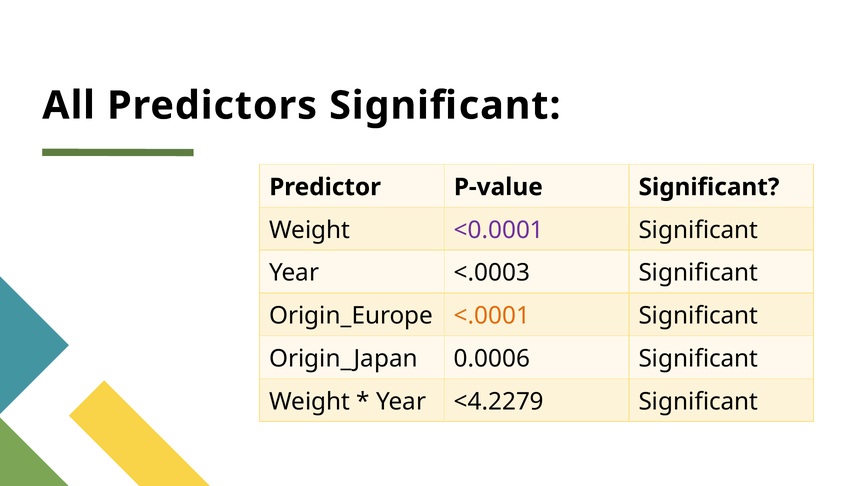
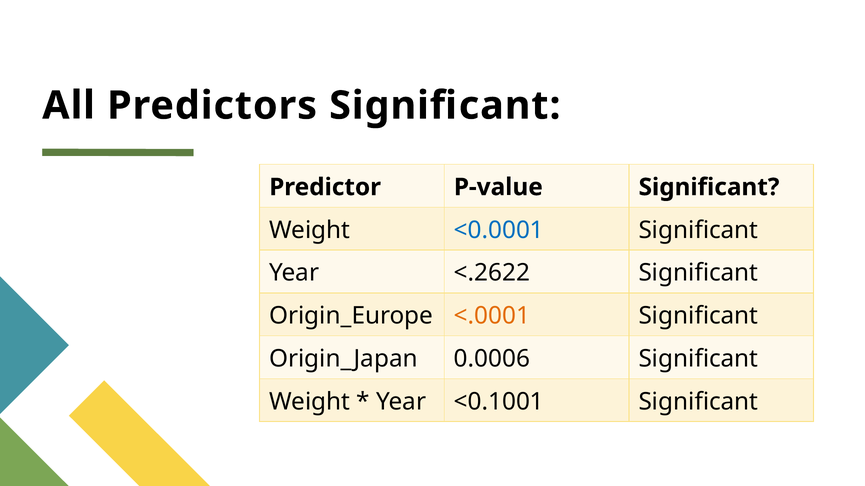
<0.0001 colour: purple -> blue (499, 230)
<.0003: <.0003 -> <.2622 (492, 273)
<4.2279: <4.2279 -> <0.1001 (499, 402)
